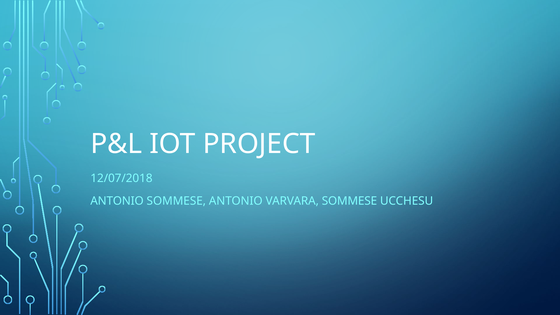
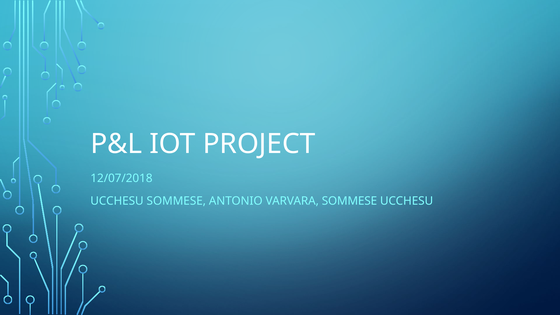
ANTONIO: ANTONIO -> UCCHESU (117, 201)
